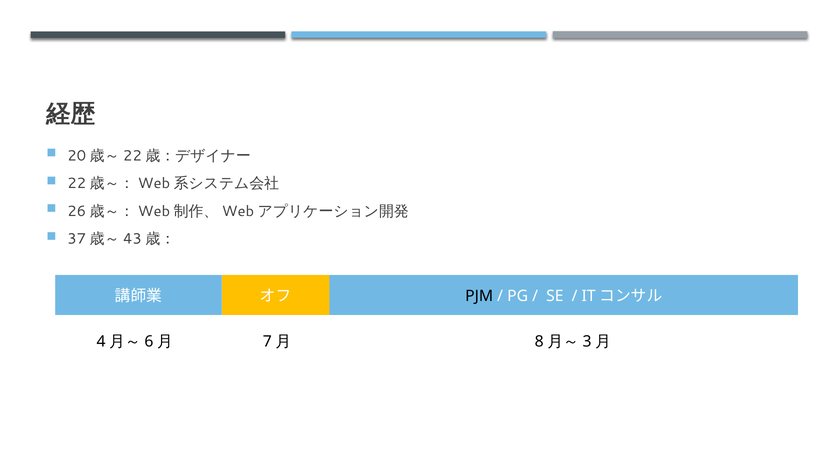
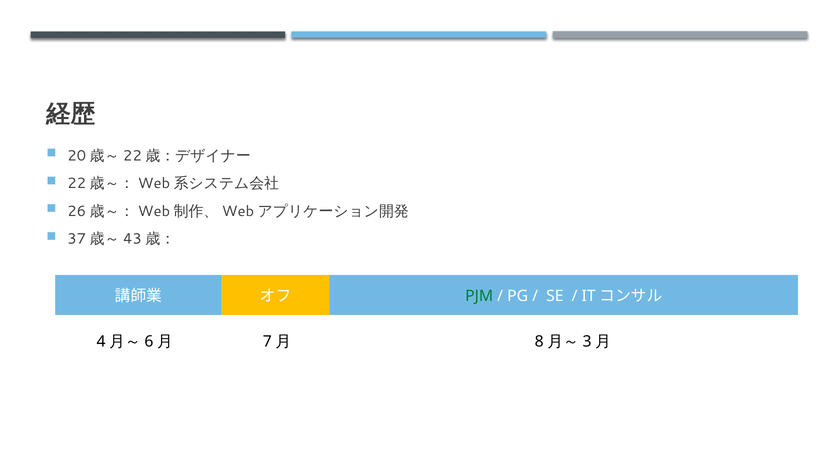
PJM colour: black -> green (479, 296)
